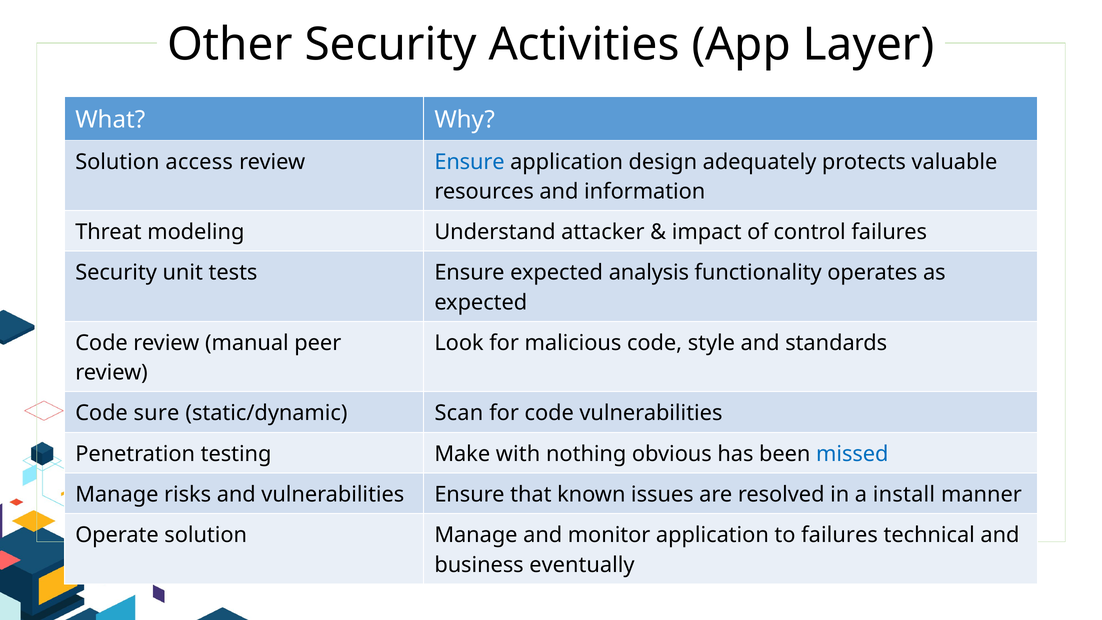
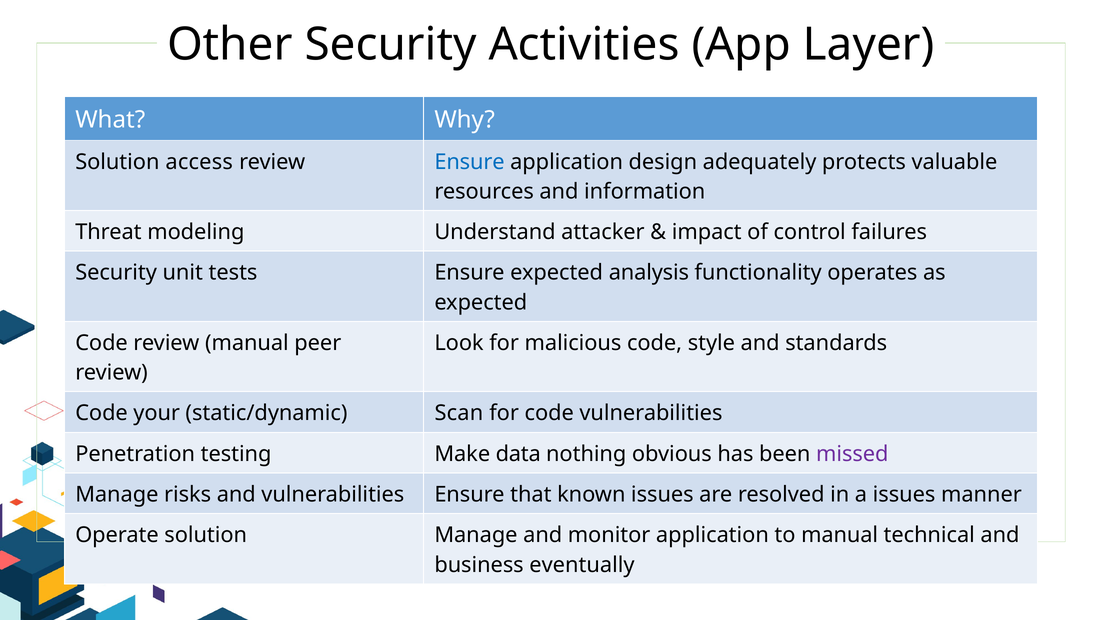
sure: sure -> your (157, 413)
with: with -> data (518, 454)
missed colour: blue -> purple (852, 454)
a install: install -> issues (904, 494)
to failures: failures -> manual (840, 535)
